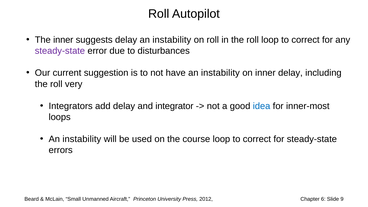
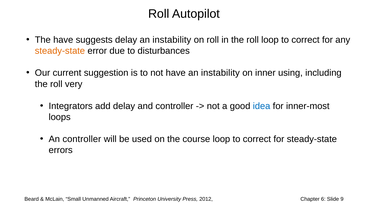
The inner: inner -> have (63, 40)
steady-state colour: purple -> orange (60, 51)
inner delay: delay -> using (290, 73)
and integrator: integrator -> controller (174, 106)
instability: instability -> controller (82, 139)
